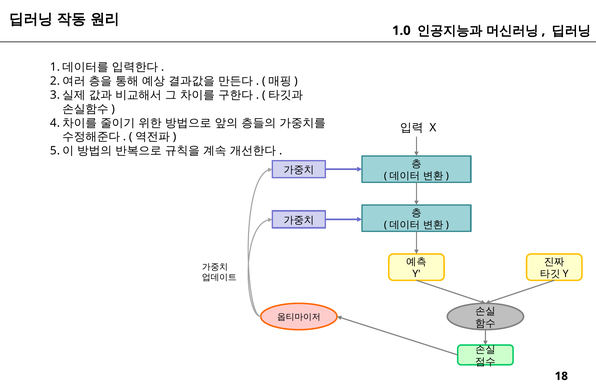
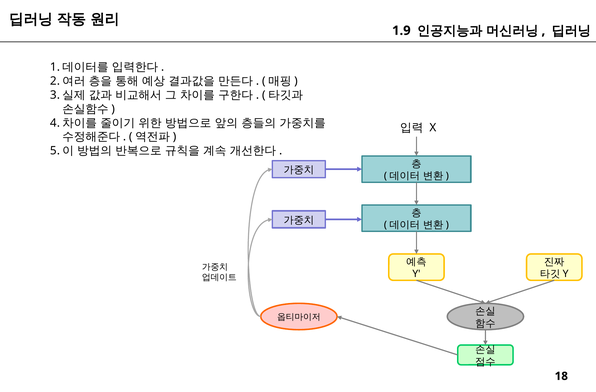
1.0: 1.0 -> 1.9 (401, 31)
